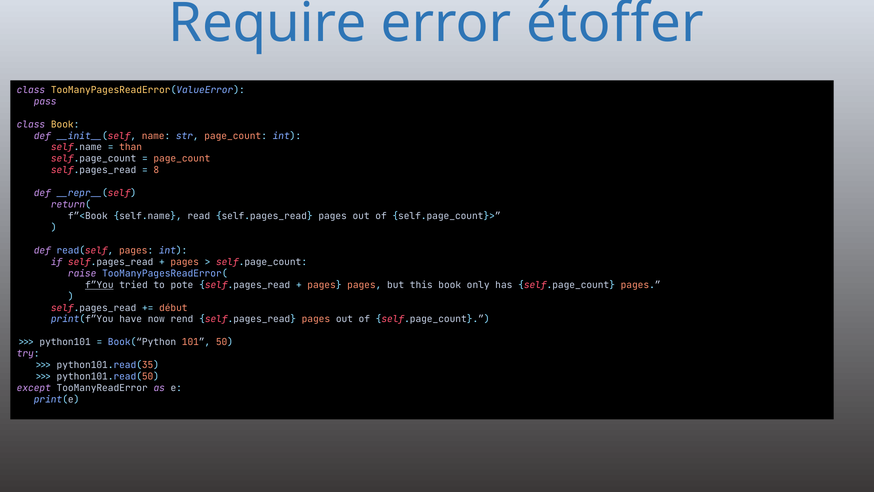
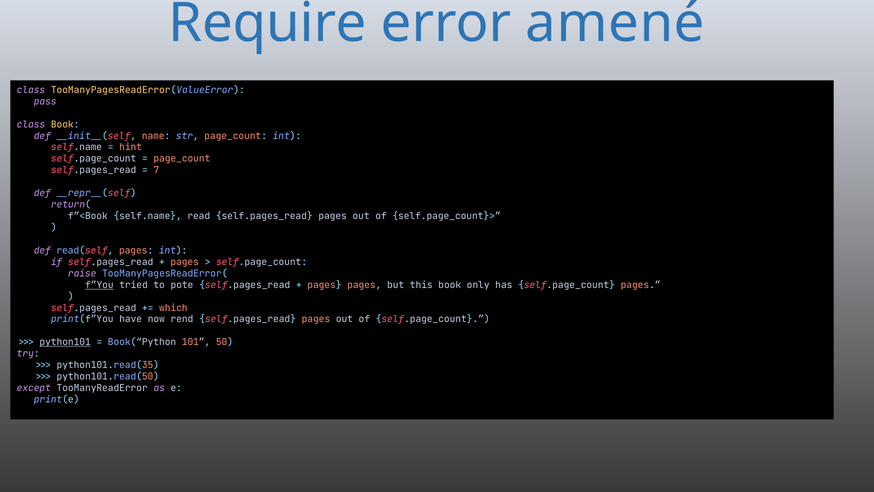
étoffer: étoffer -> amené (615, 23)
than: than -> hint (131, 147)
8: 8 -> 7 (156, 170)
début: début -> which (173, 308)
python101 underline: none -> present (65, 342)
